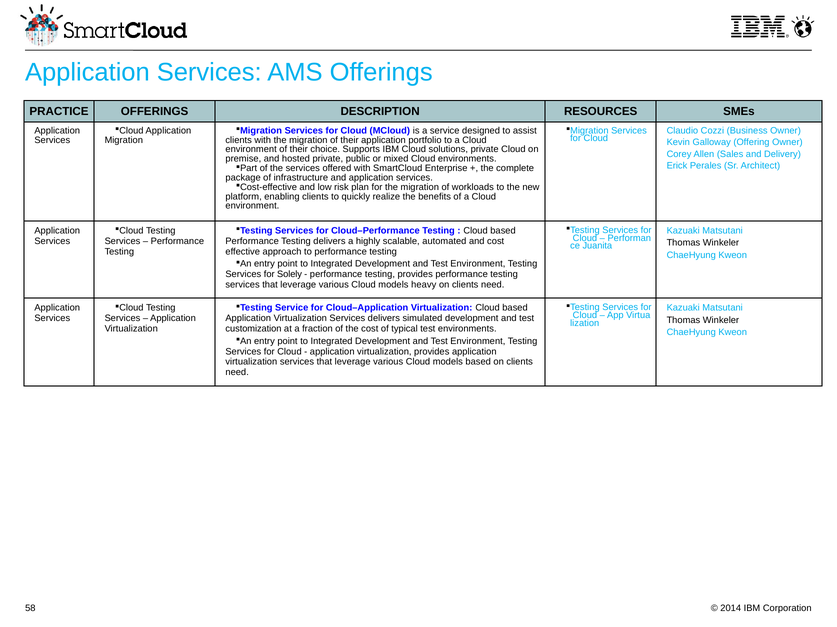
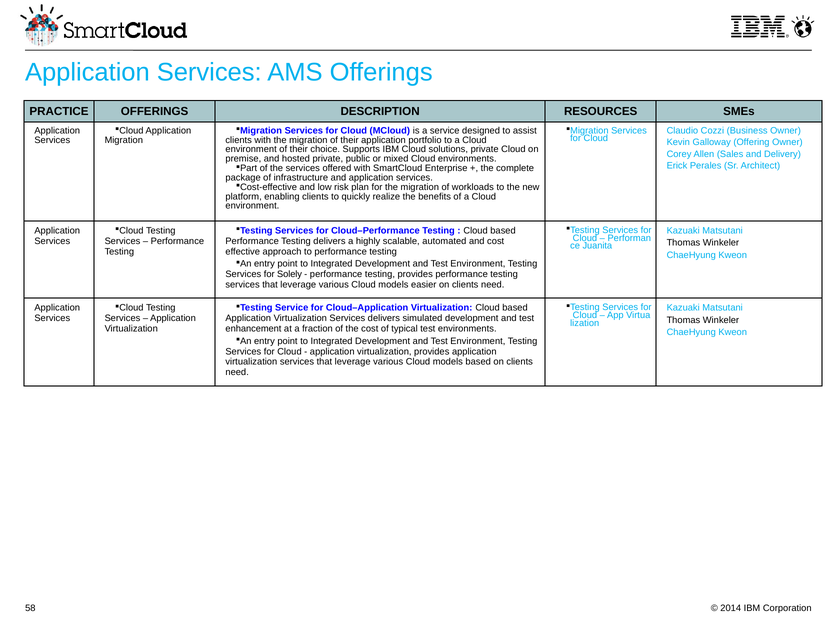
heavy: heavy -> easier (424, 285)
customization: customization -> enhancement (253, 329)
